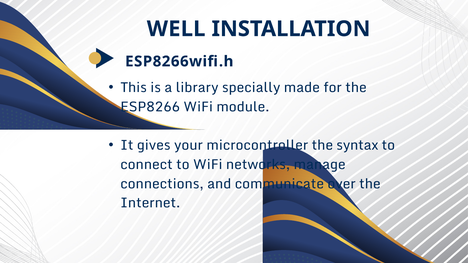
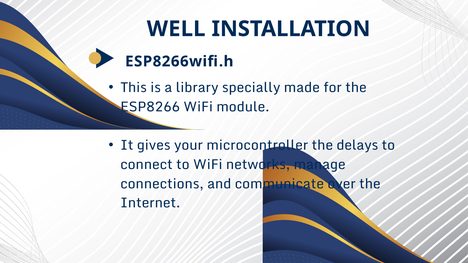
syntax: syntax -> delays (357, 146)
